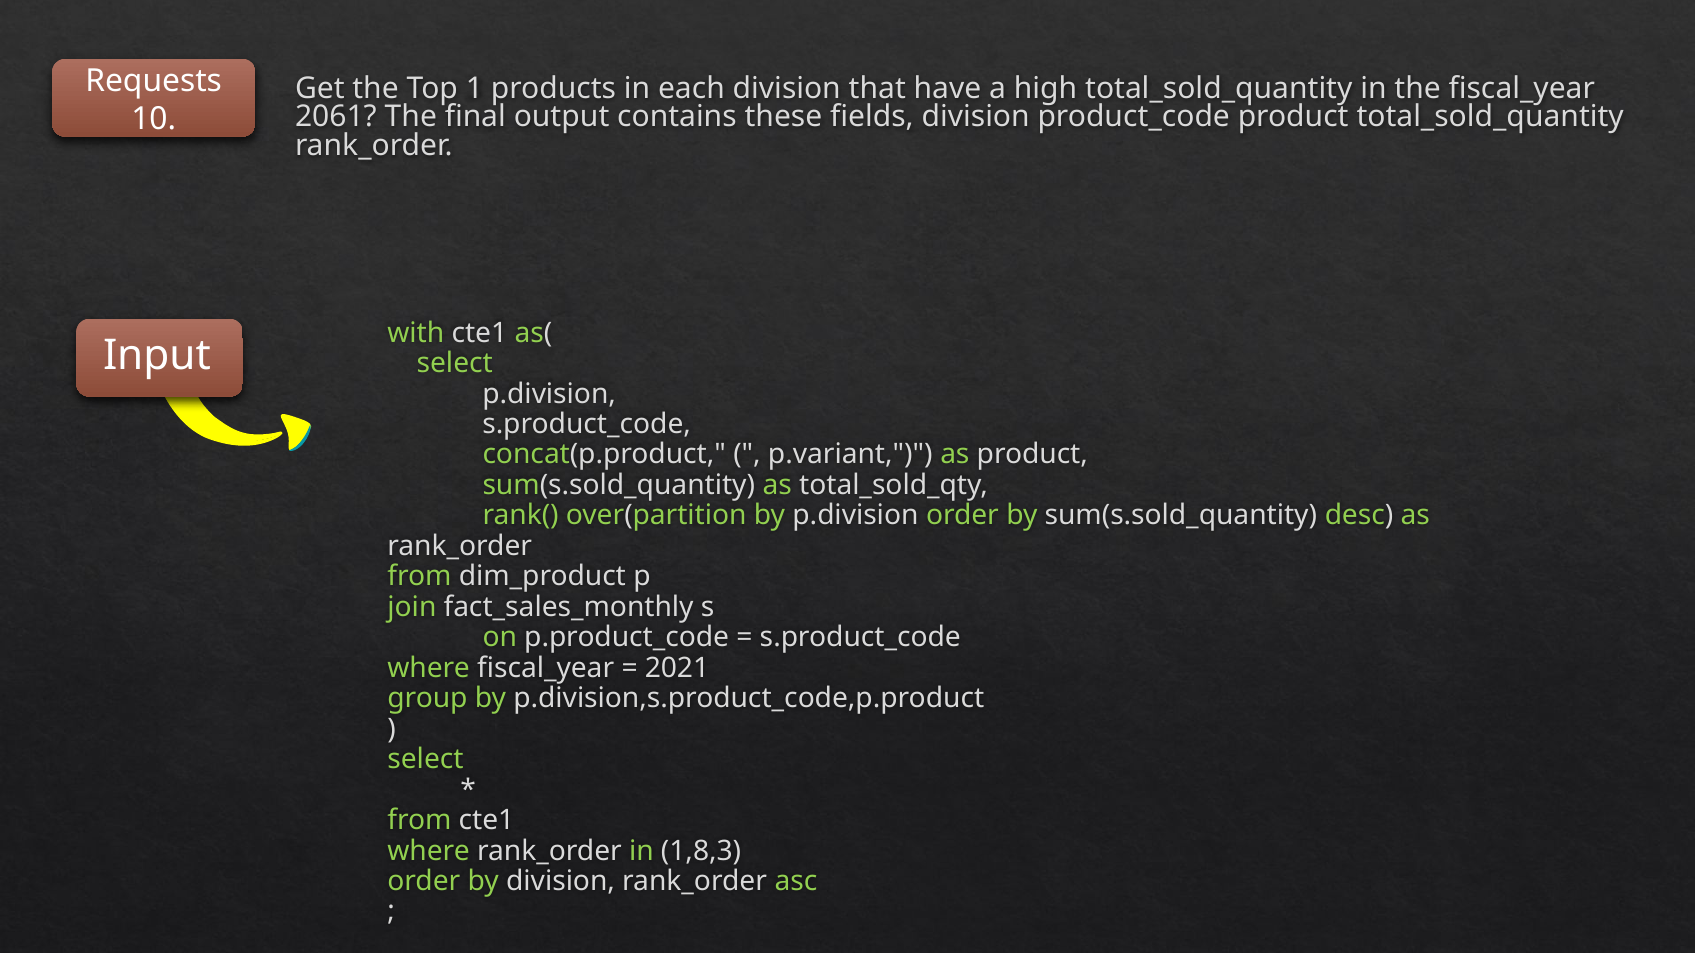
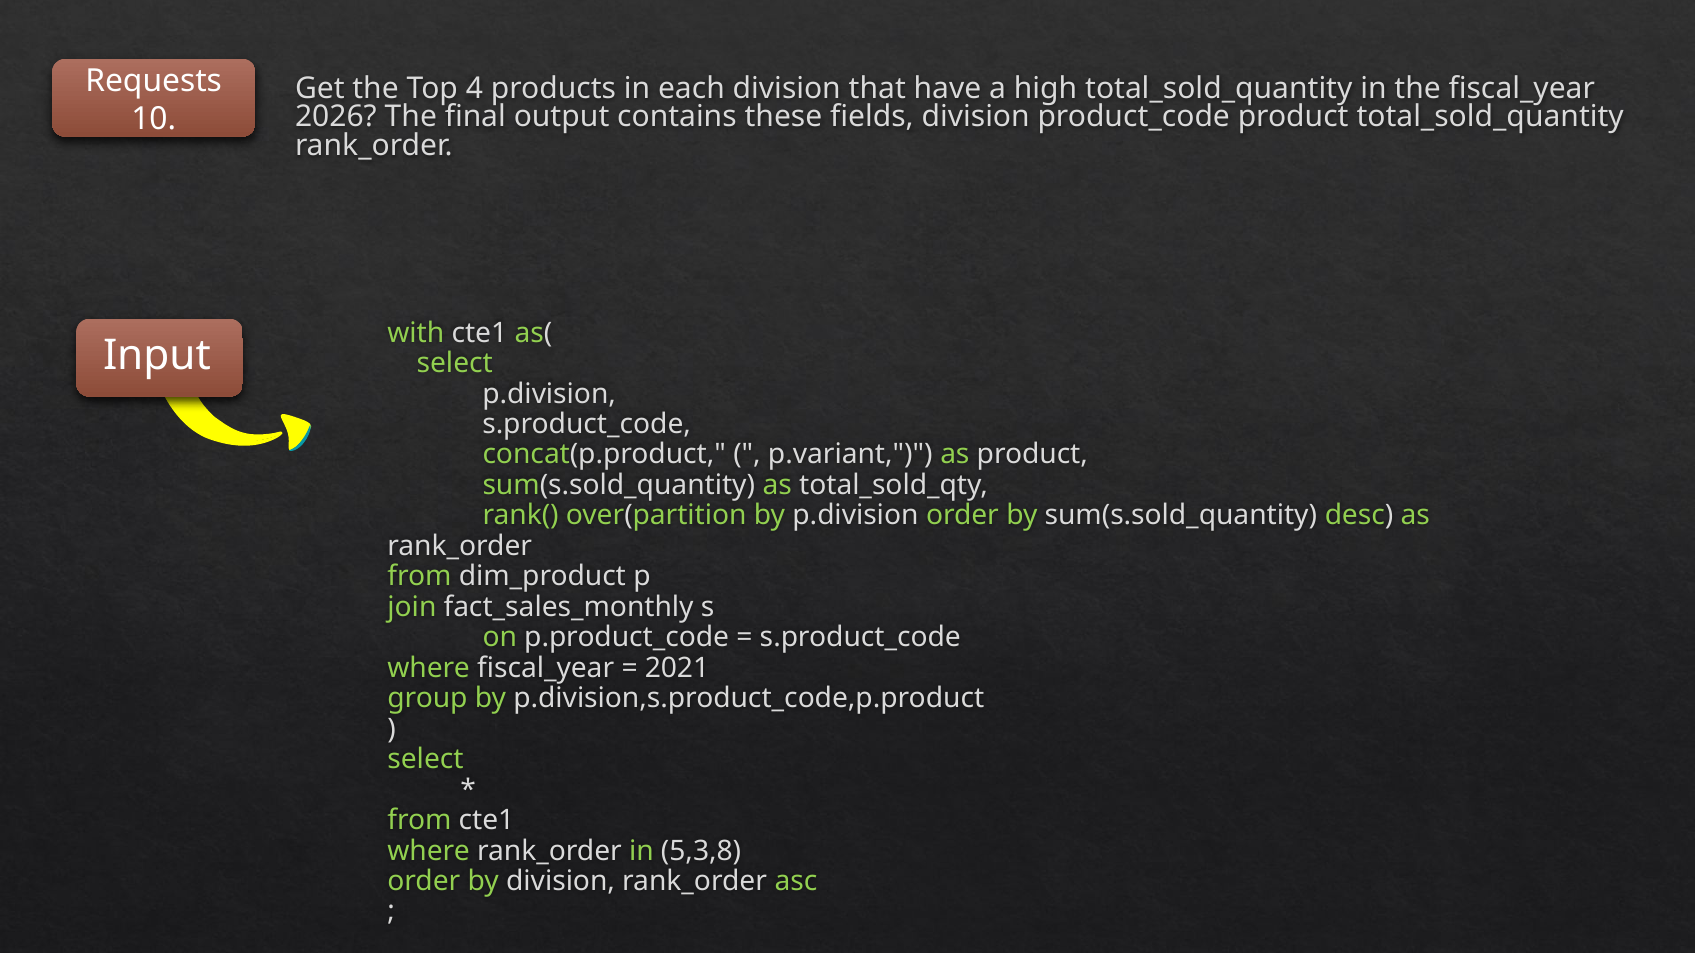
1: 1 -> 4 (474, 88)
2061: 2061 -> 2026 (336, 117)
1,8,3: 1,8,3 -> 5,3,8 (701, 851)
